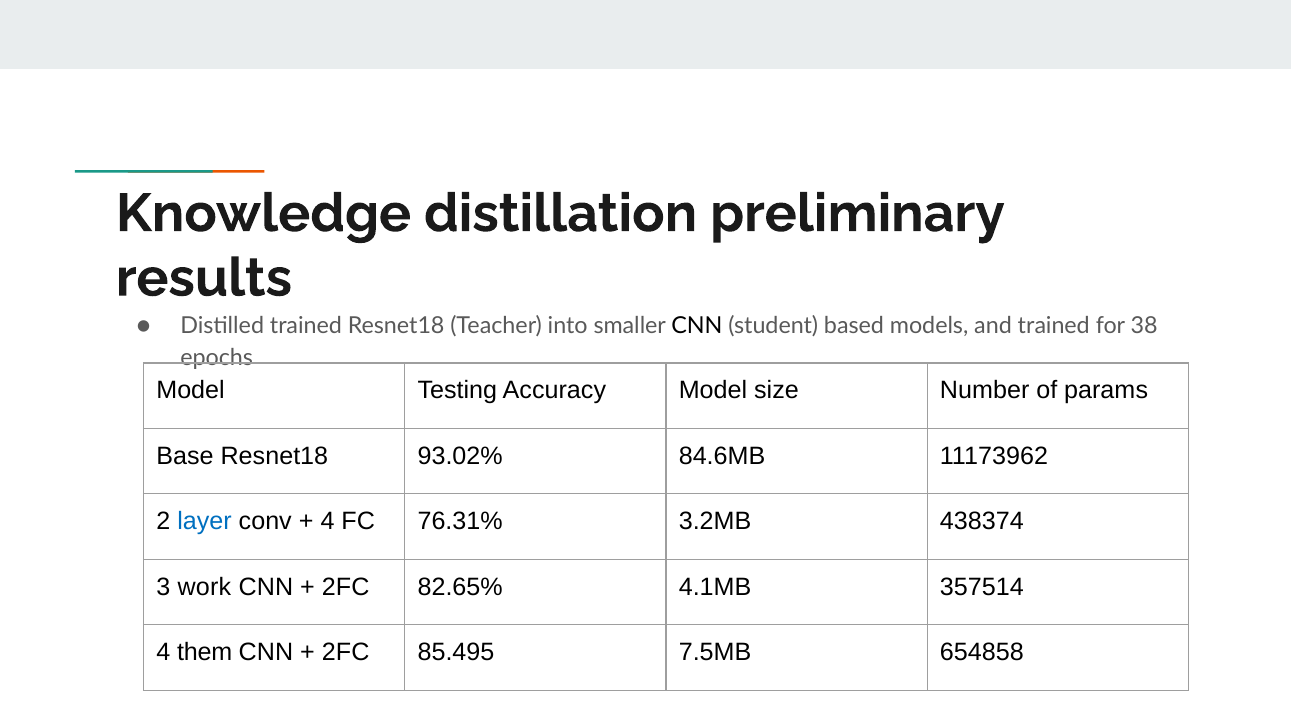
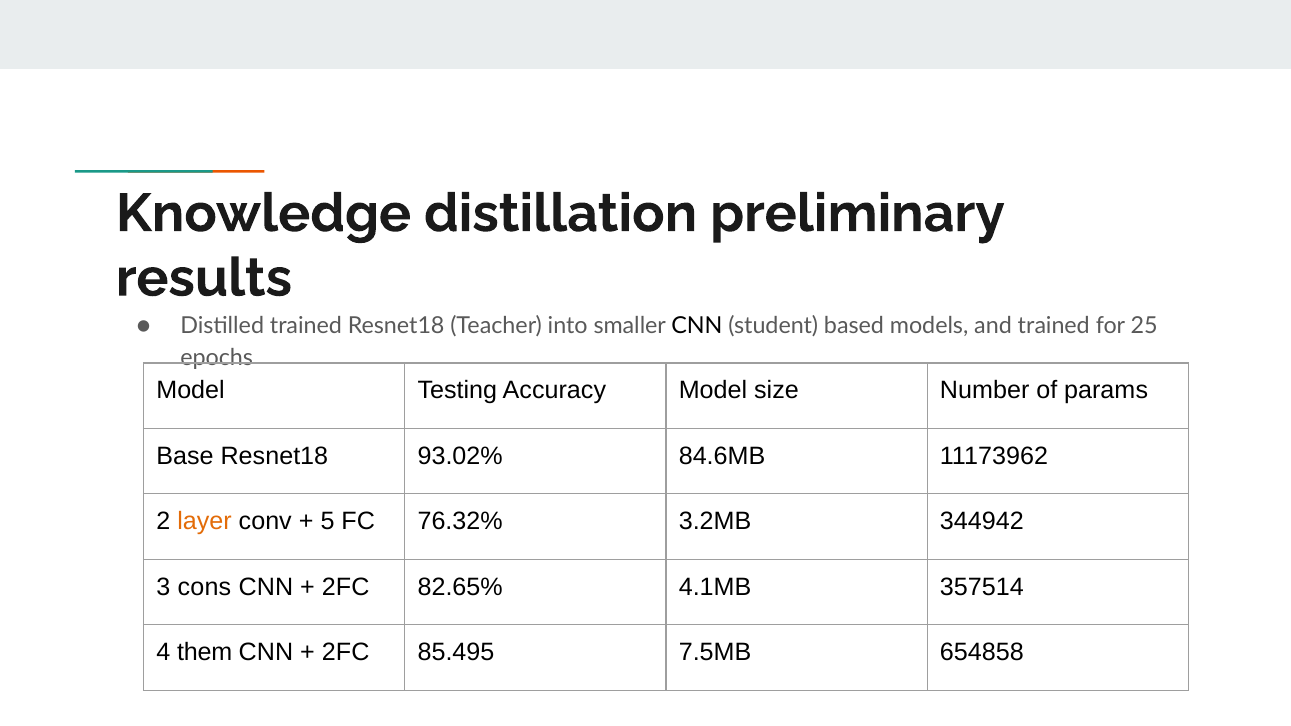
38: 38 -> 25 (1144, 326)
layer colour: blue -> orange (205, 521)
4: 4 -> 5 (327, 521)
76.31%: 76.31% -> 76.32% (460, 521)
438374: 438374 -> 344942 (982, 521)
work: work -> cons (204, 587)
